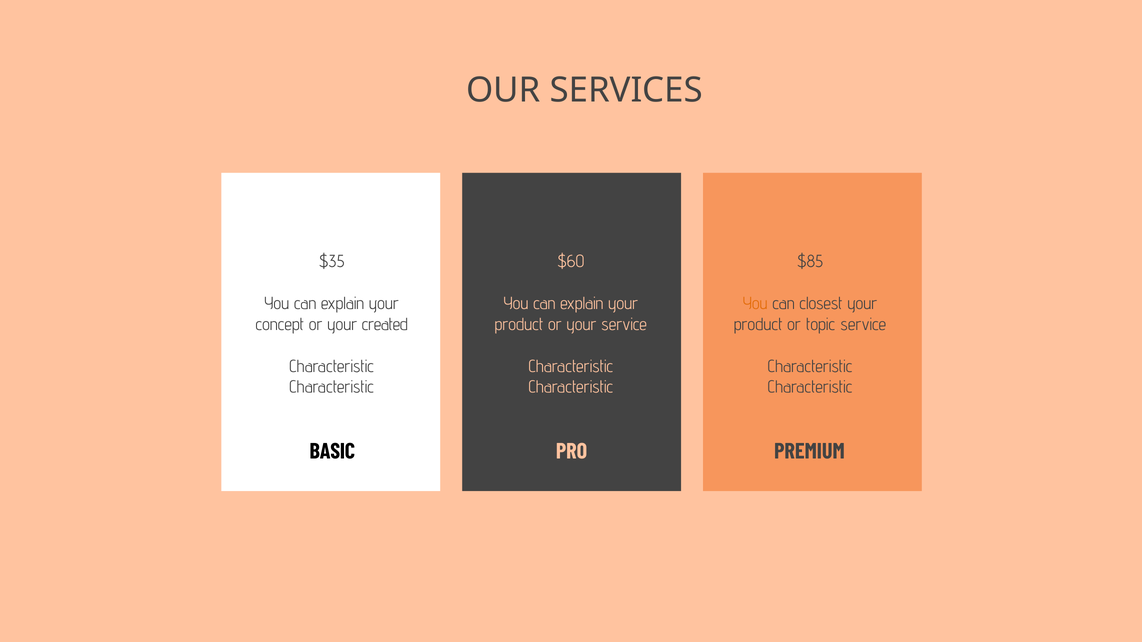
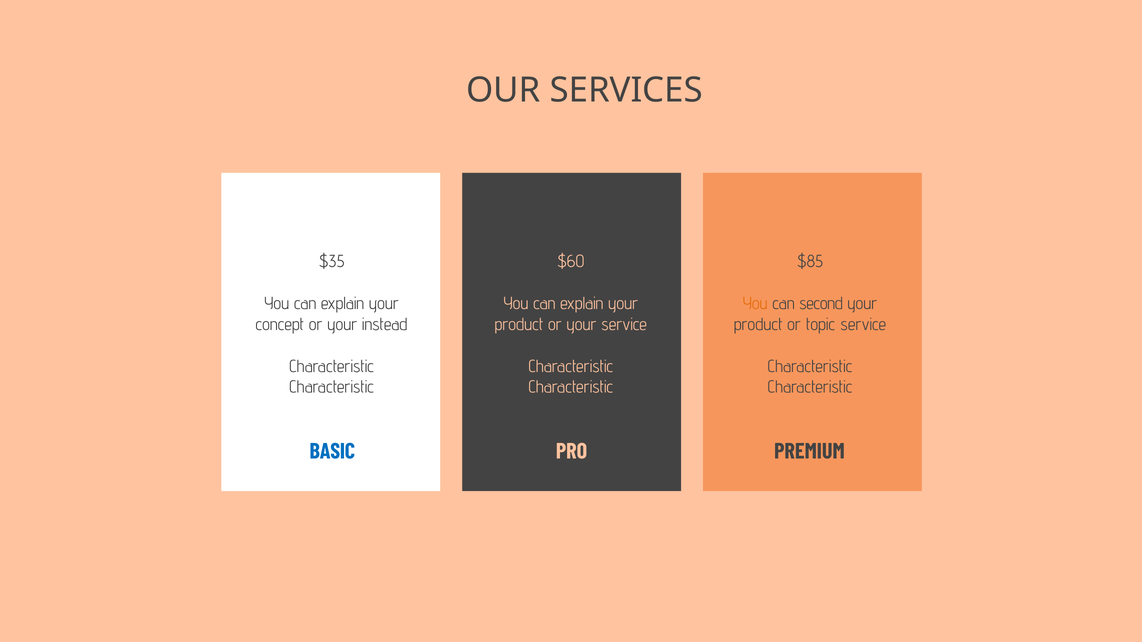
closest: closest -> second (821, 304)
created: created -> instead (385, 325)
BASIC colour: black -> blue (332, 452)
